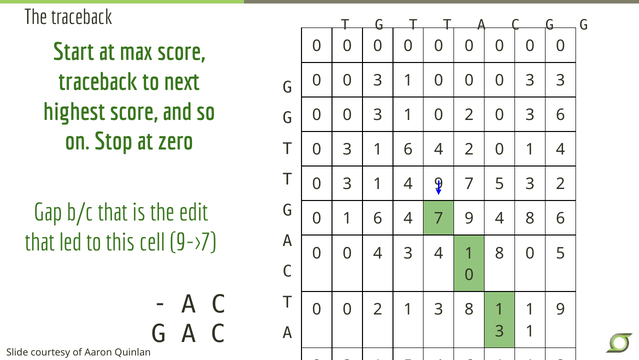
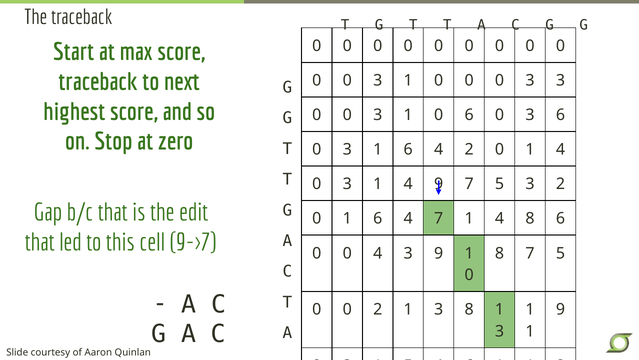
1 0 2: 2 -> 6 (469, 115)
4 7 9: 9 -> 1 (469, 218)
3 4: 4 -> 9 (439, 253)
0: 0 -> 7 (530, 253)
